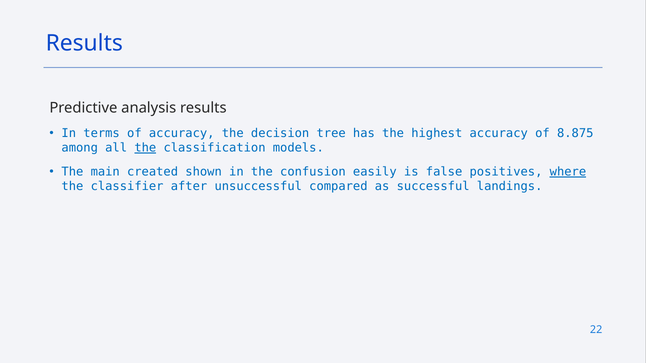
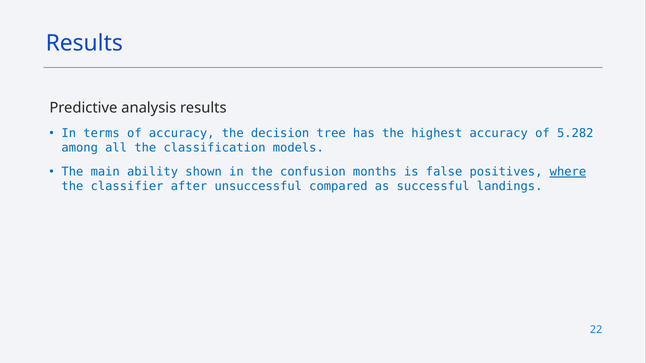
8.875: 8.875 -> 5.282 (575, 133)
the underline: present -> none (145, 148)
created: created -> ability (153, 172)
easily: easily -> months (375, 172)
